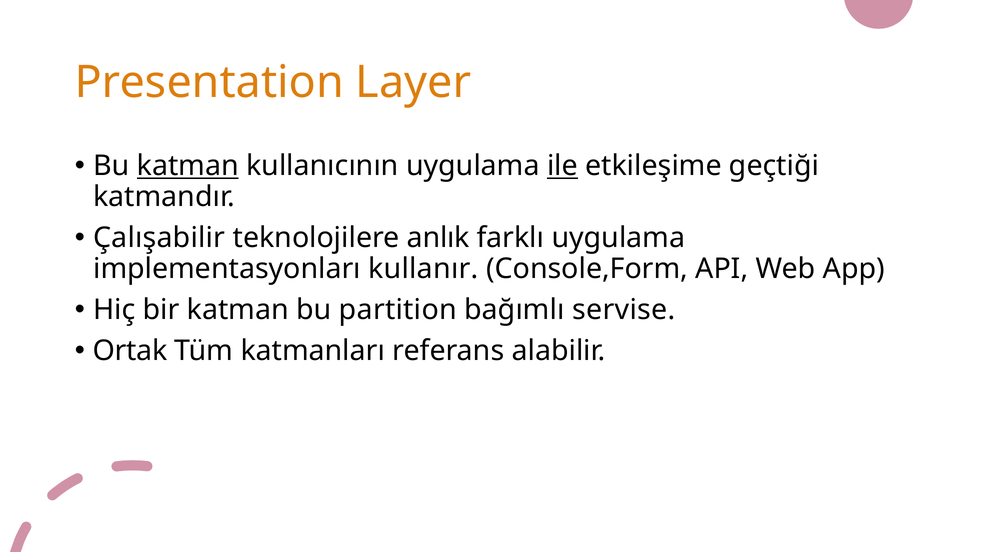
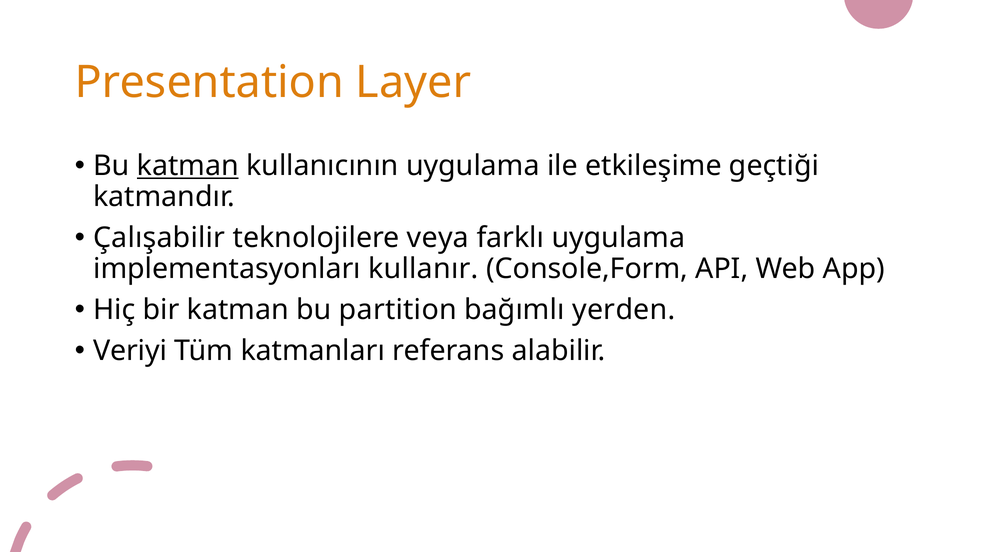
ile underline: present -> none (563, 166)
anlık: anlık -> veya (438, 238)
servise: servise -> yerden (624, 310)
Ortak: Ortak -> Veriyi (130, 351)
